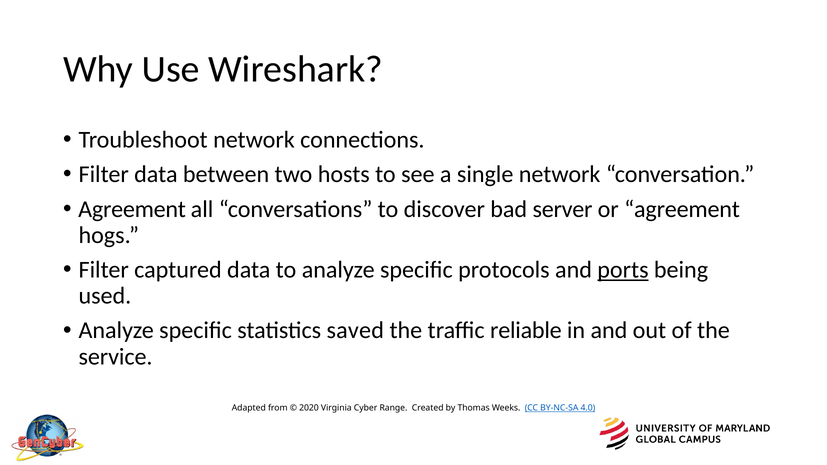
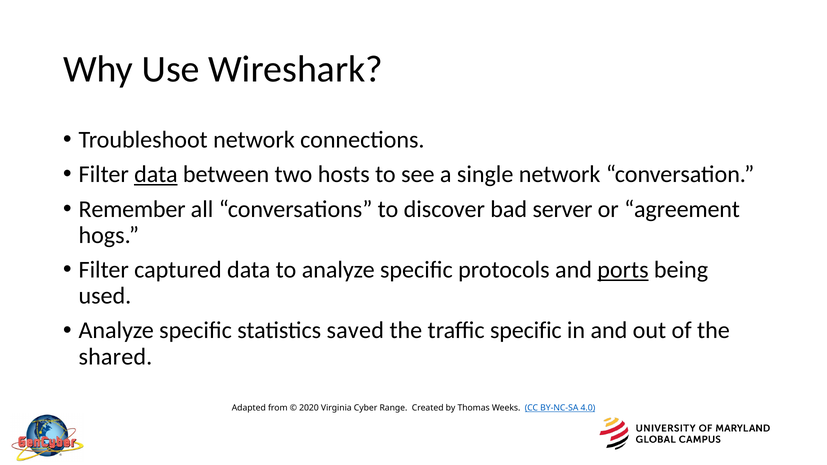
data underline: none -> present (156, 174)
Agreement: Agreement -> Remember (132, 209)
traffic reliable: reliable -> specific (526, 331)
service: service -> shared (115, 357)
